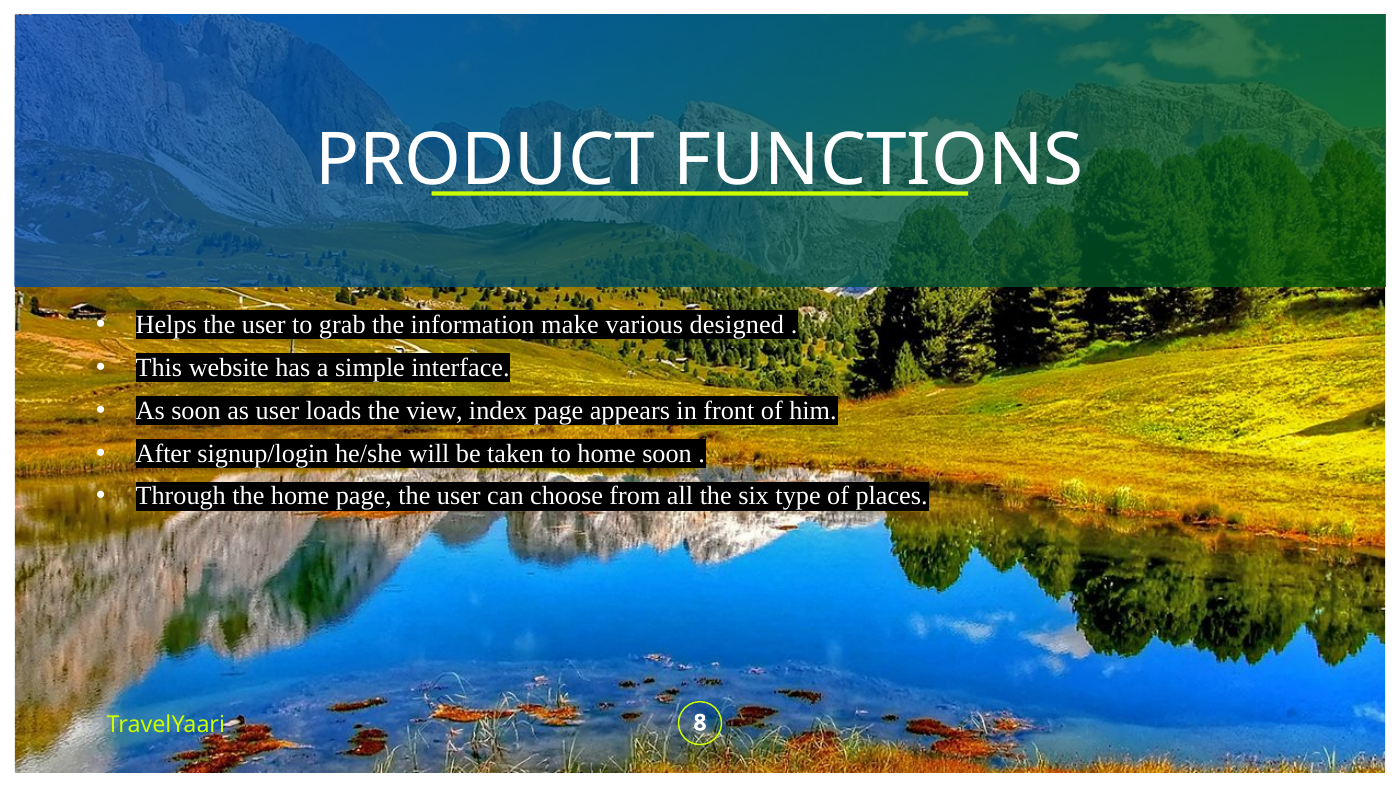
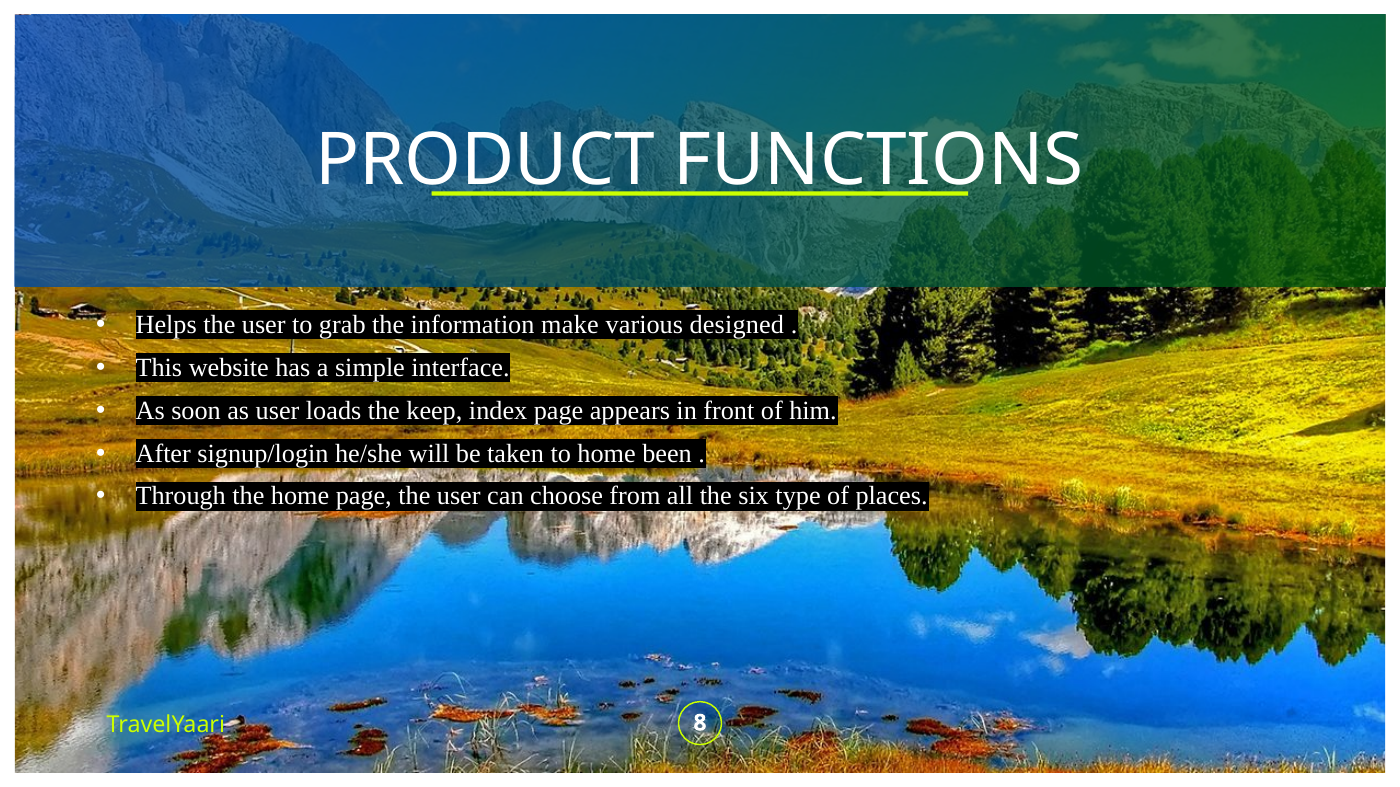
view: view -> keep (434, 411)
home soon: soon -> been (667, 454)
